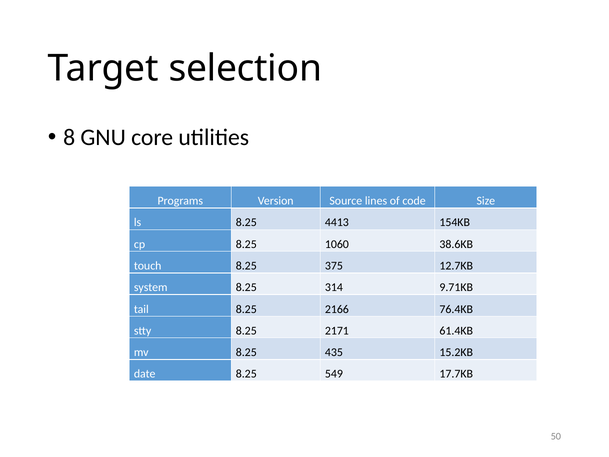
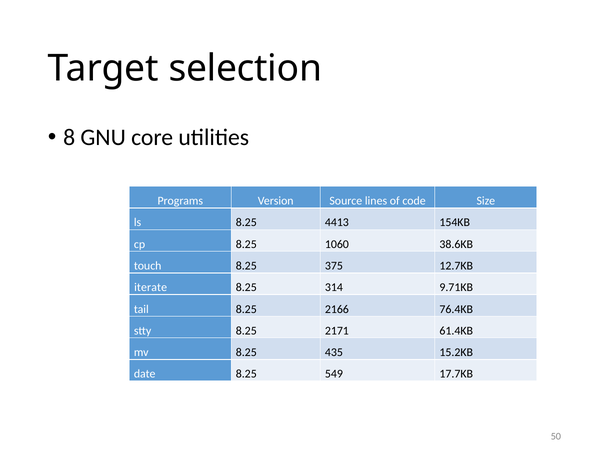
system: system -> iterate (151, 287)
